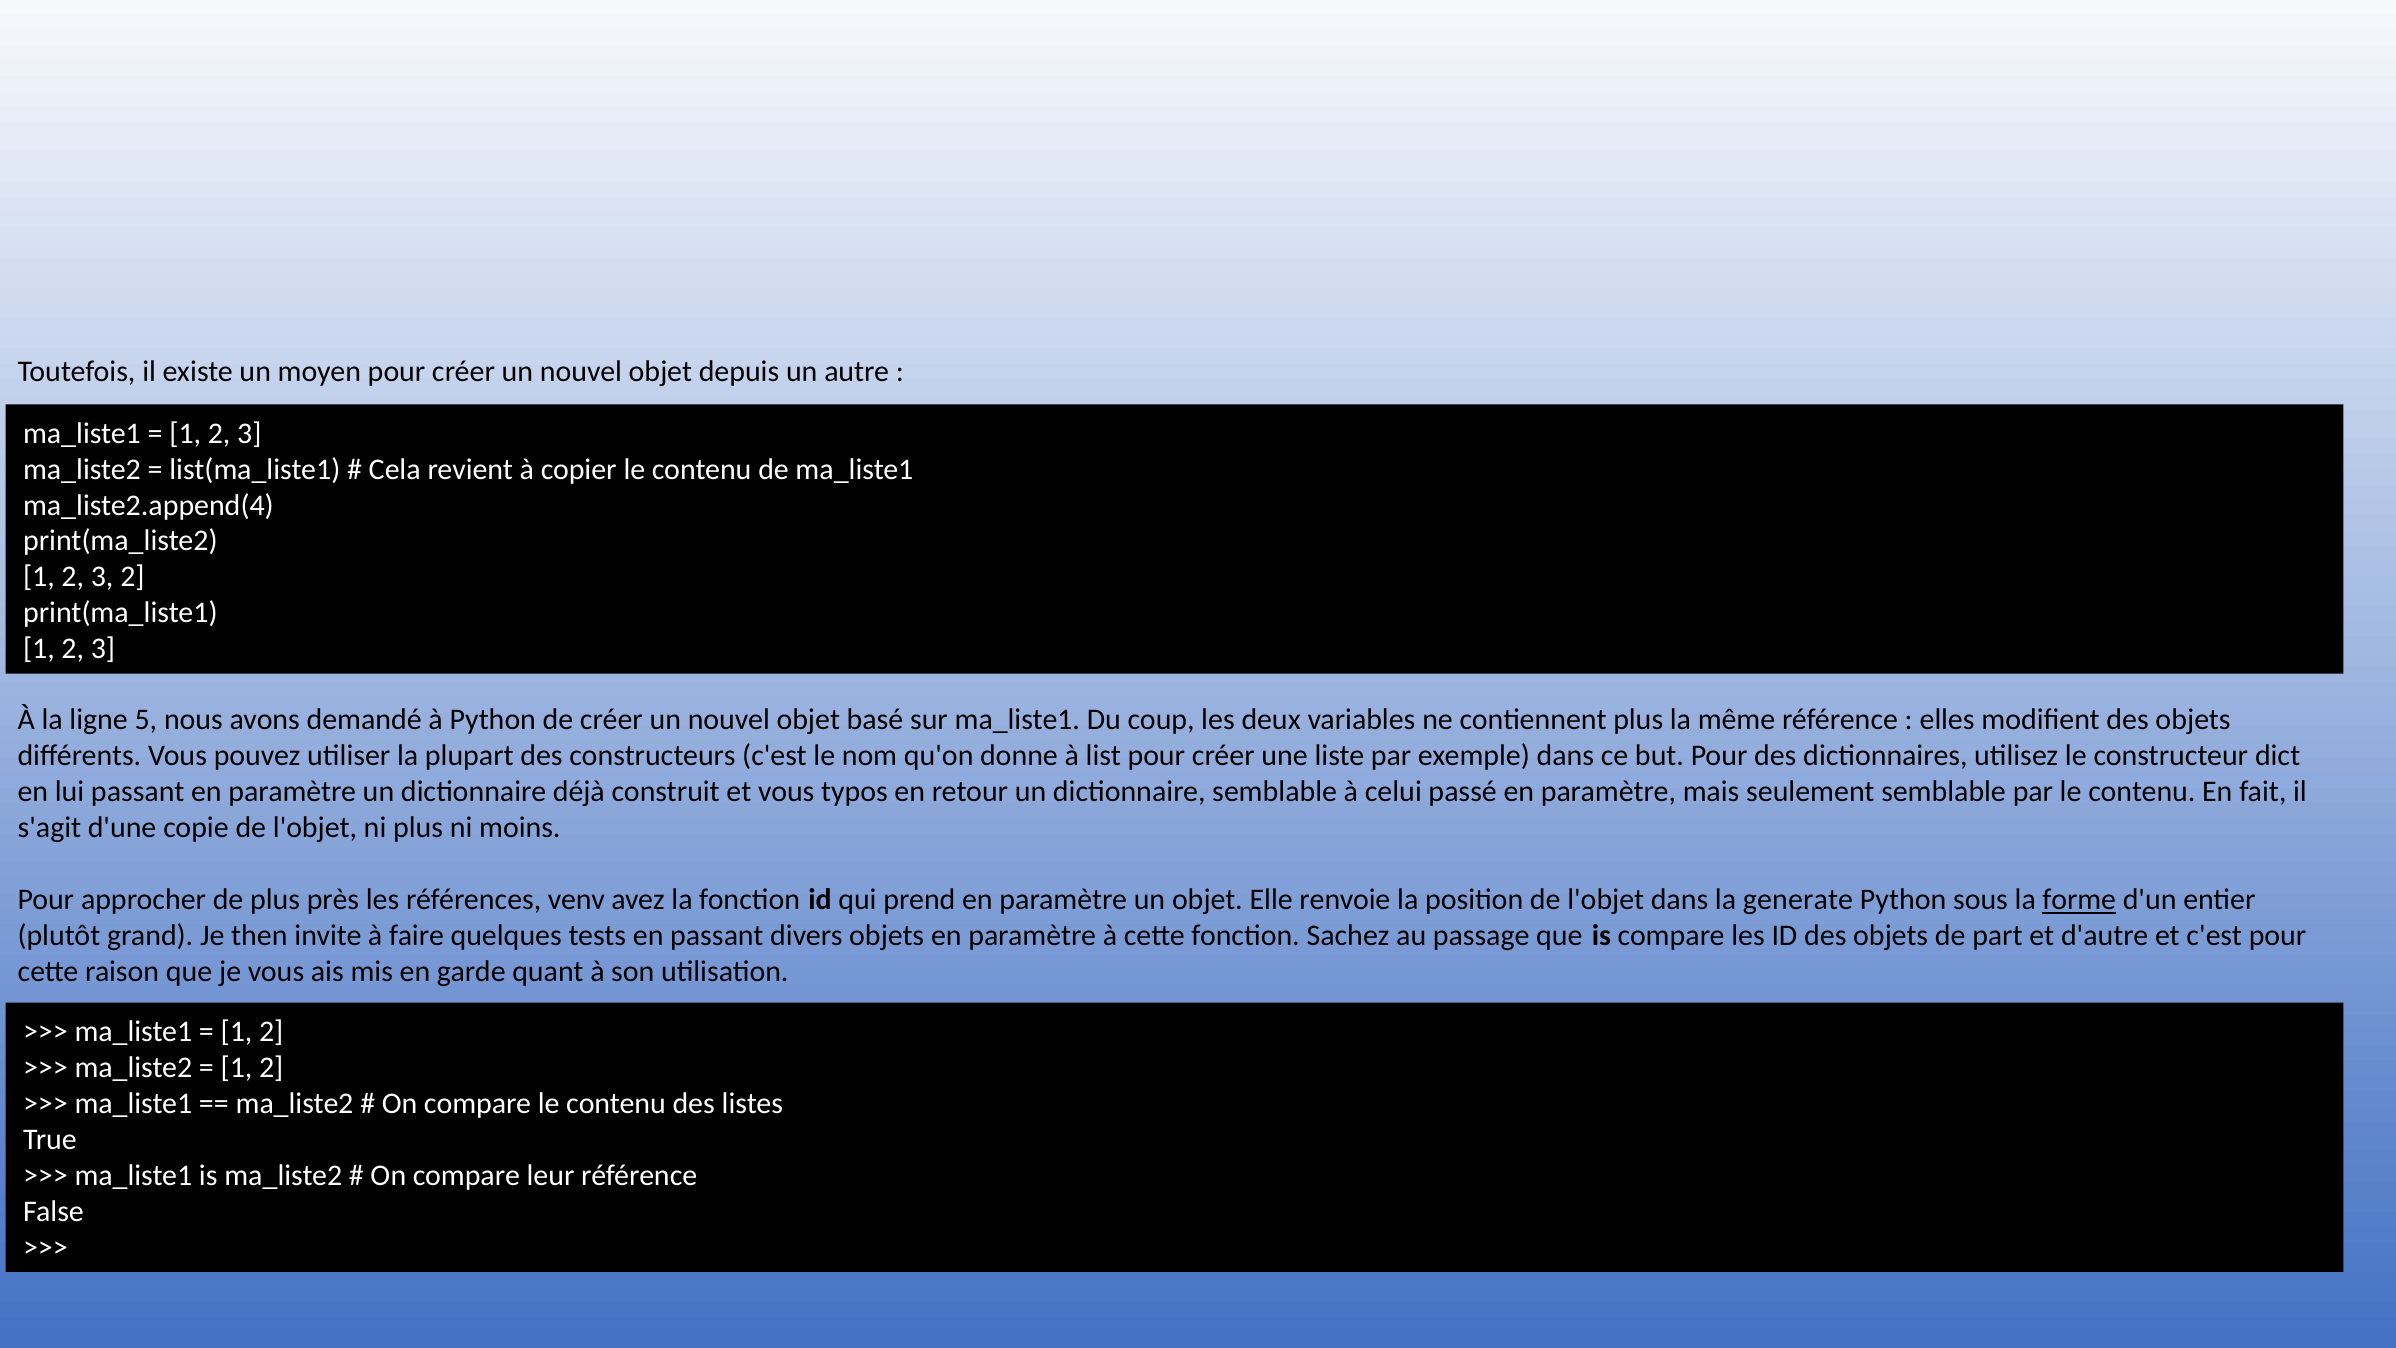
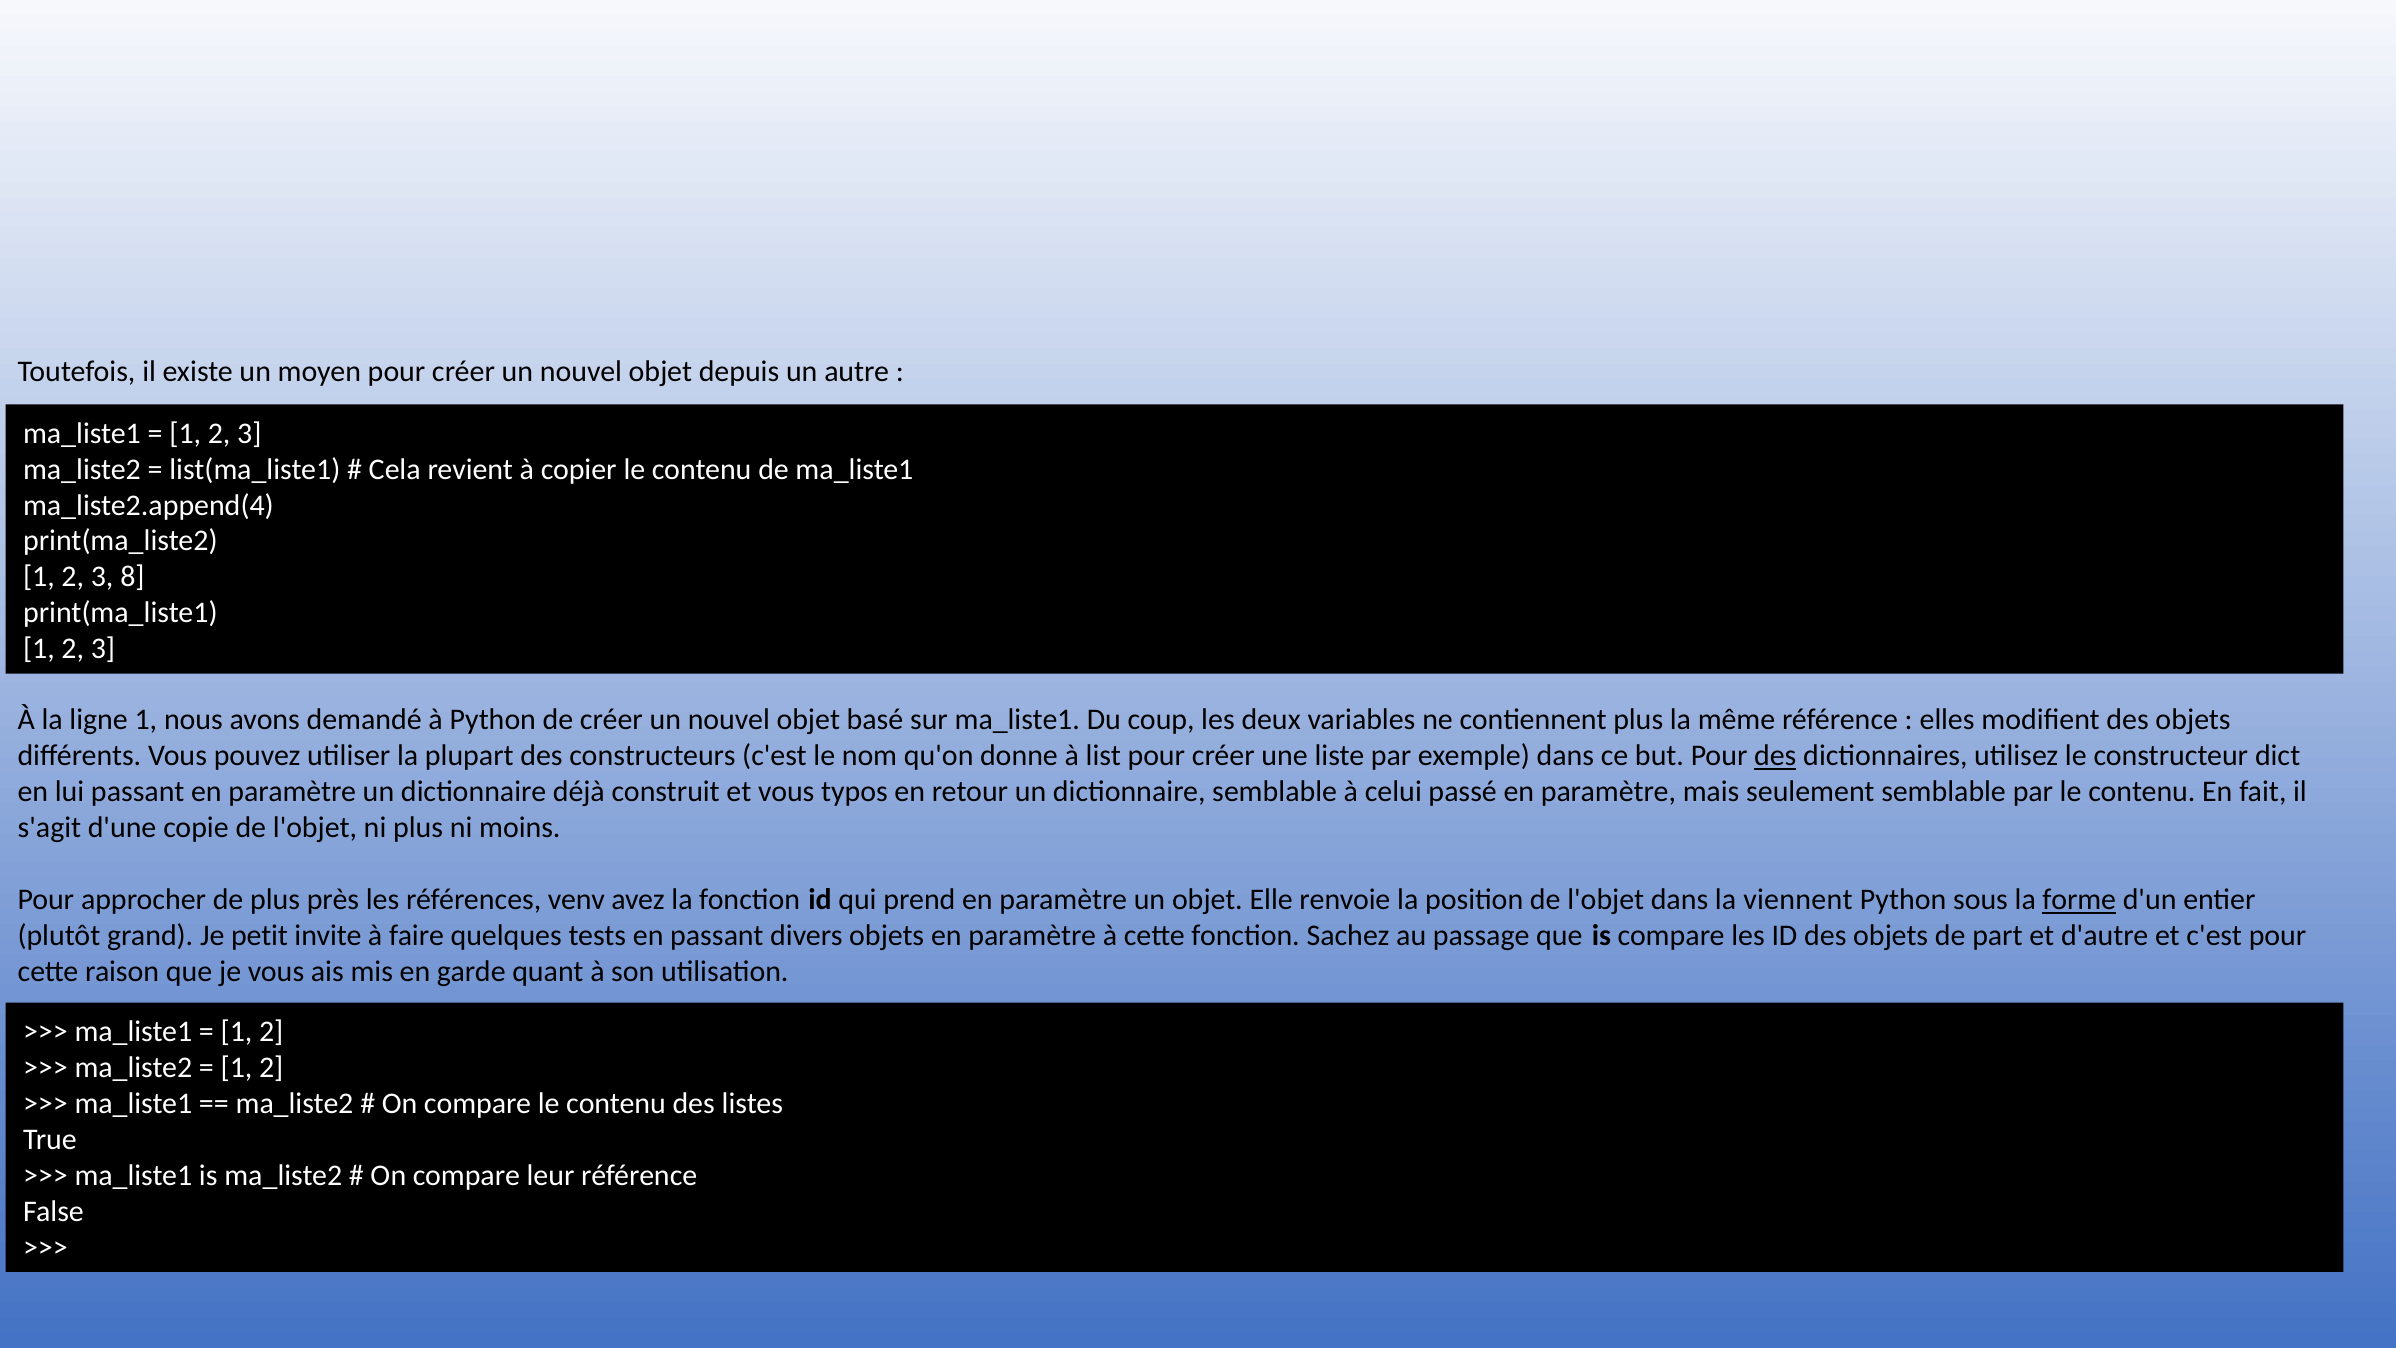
3 2: 2 -> 8 (132, 577)
ligne 5: 5 -> 1 (146, 720)
des underline: none -> present (1775, 756)
generate: generate -> viennent (1798, 900)
then: then -> petit (259, 936)
